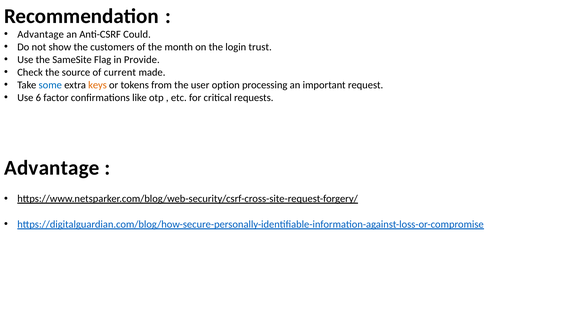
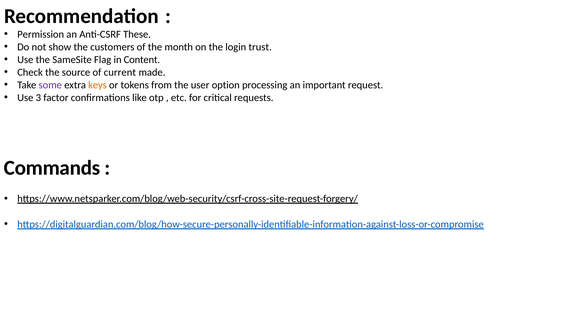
Advantage: Advantage -> Permission (41, 34)
Could: Could -> These (137, 34)
Provide: Provide -> Content (142, 60)
some colour: blue -> purple (50, 85)
6: 6 -> 3 (38, 97)
Advantage: Advantage -> Commands (52, 168)
